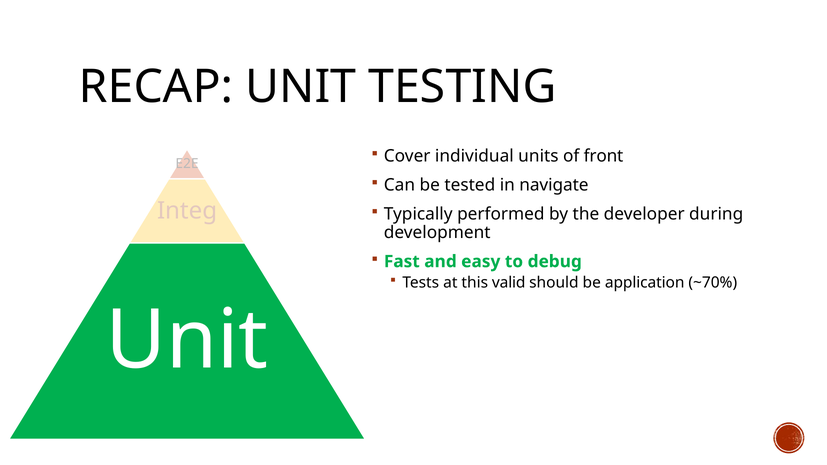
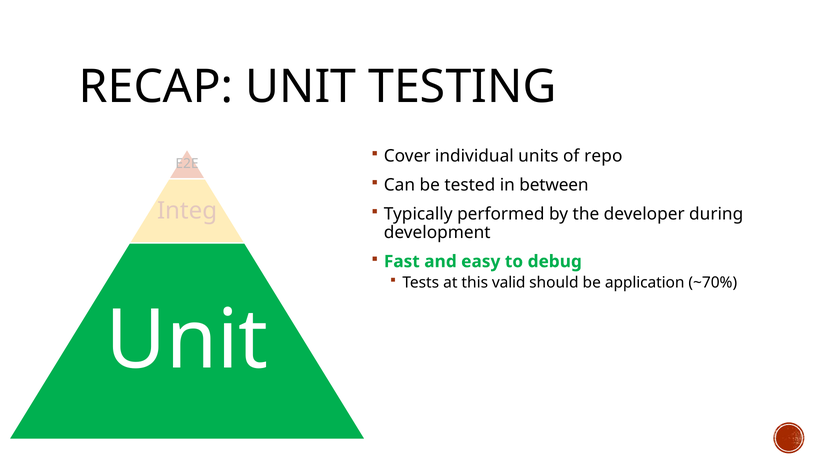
front: front -> repo (603, 156)
navigate: navigate -> between (554, 185)
